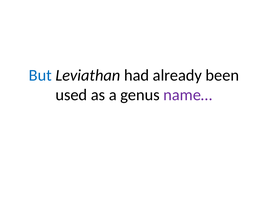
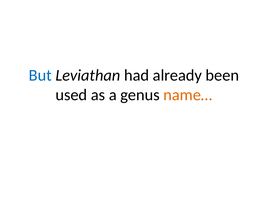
name… colour: purple -> orange (188, 95)
